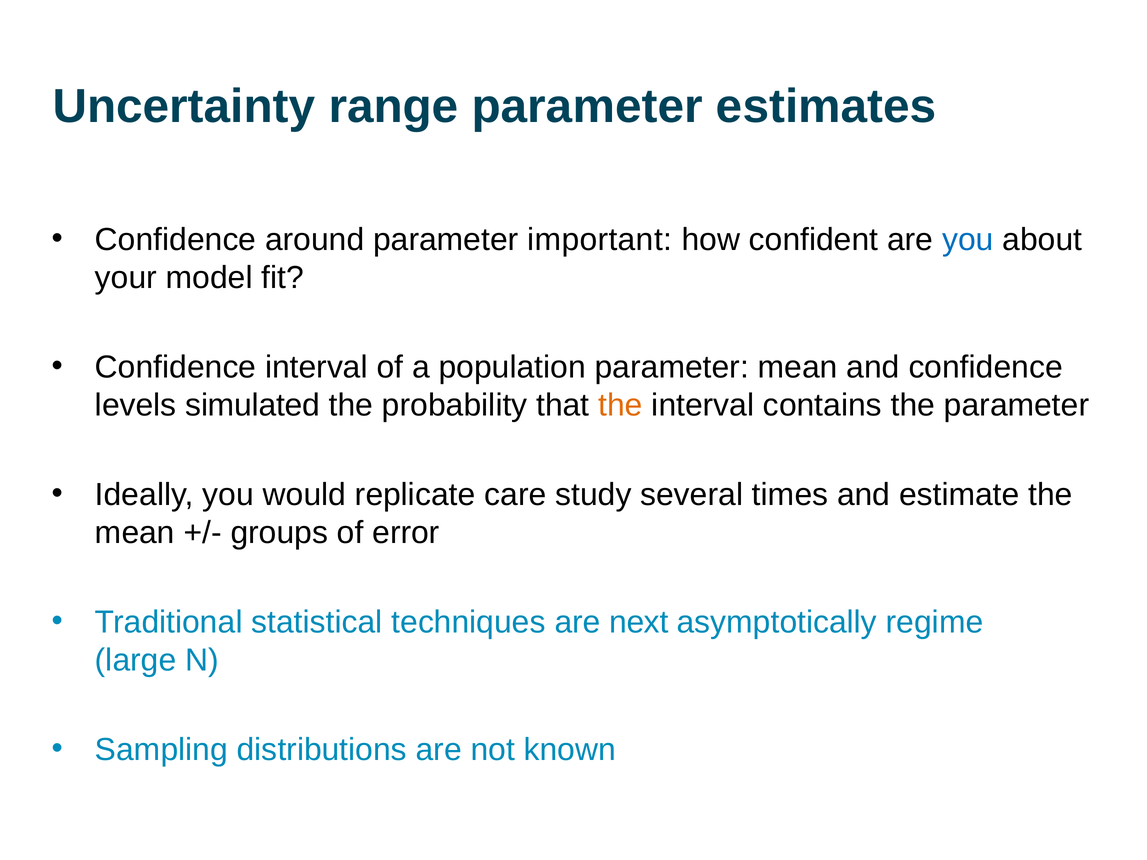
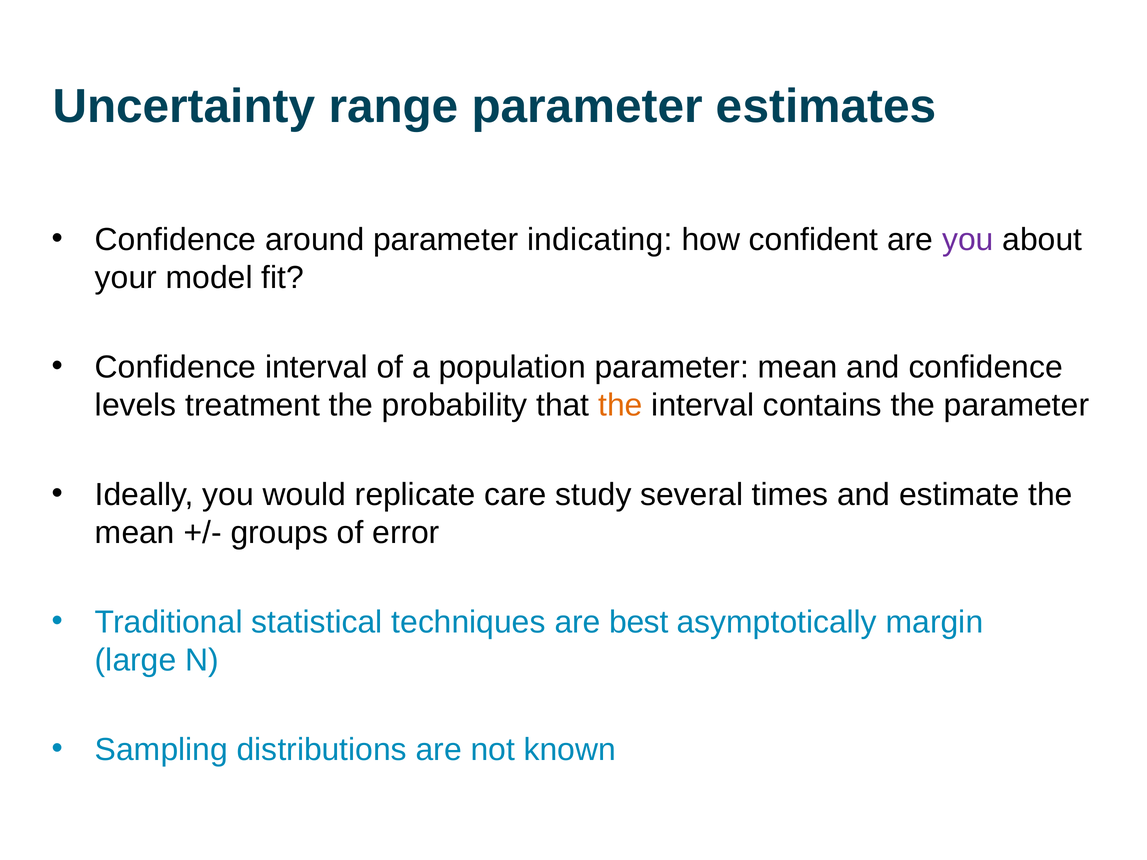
important: important -> indicating (600, 240)
you colour: blue -> purple (968, 240)
simulated: simulated -> treatment (253, 406)
next: next -> best (639, 622)
regime: regime -> margin (935, 622)
